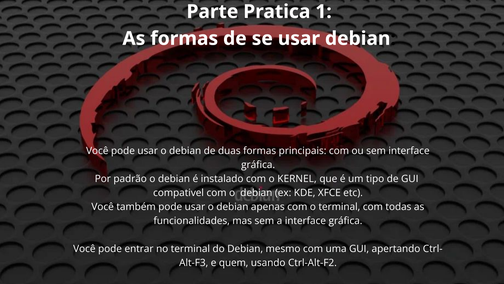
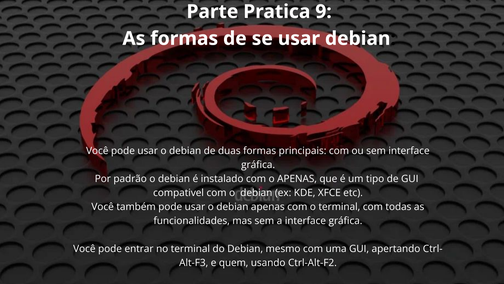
1: 1 -> 9 (324, 12)
o KERNEL: KERNEL -> APENAS (297, 178)
